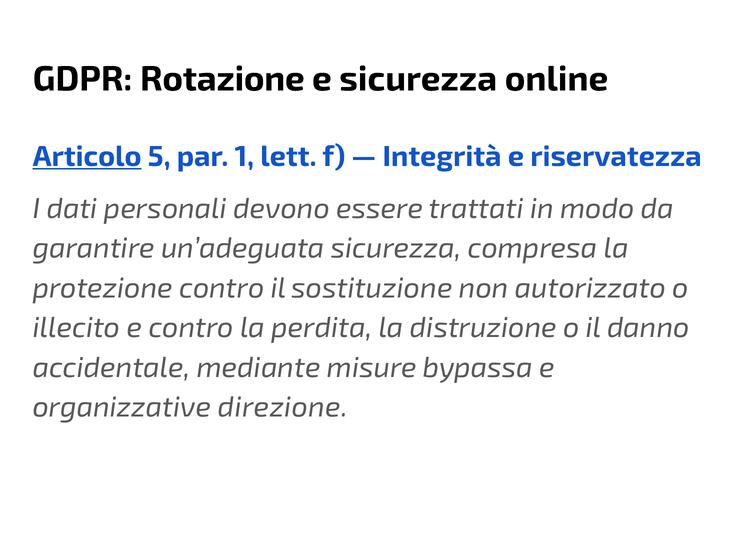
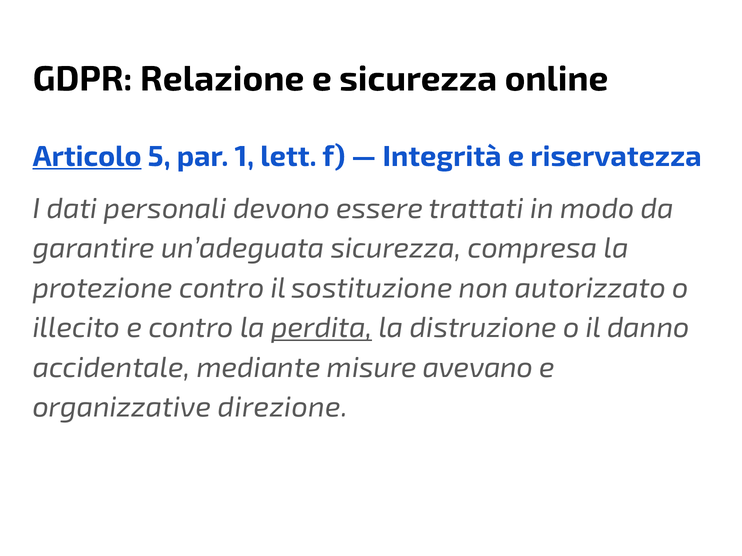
Rotazione: Rotazione -> Relazione (222, 79)
perdita underline: none -> present (322, 328)
bypassa: bypassa -> avevano (478, 368)
